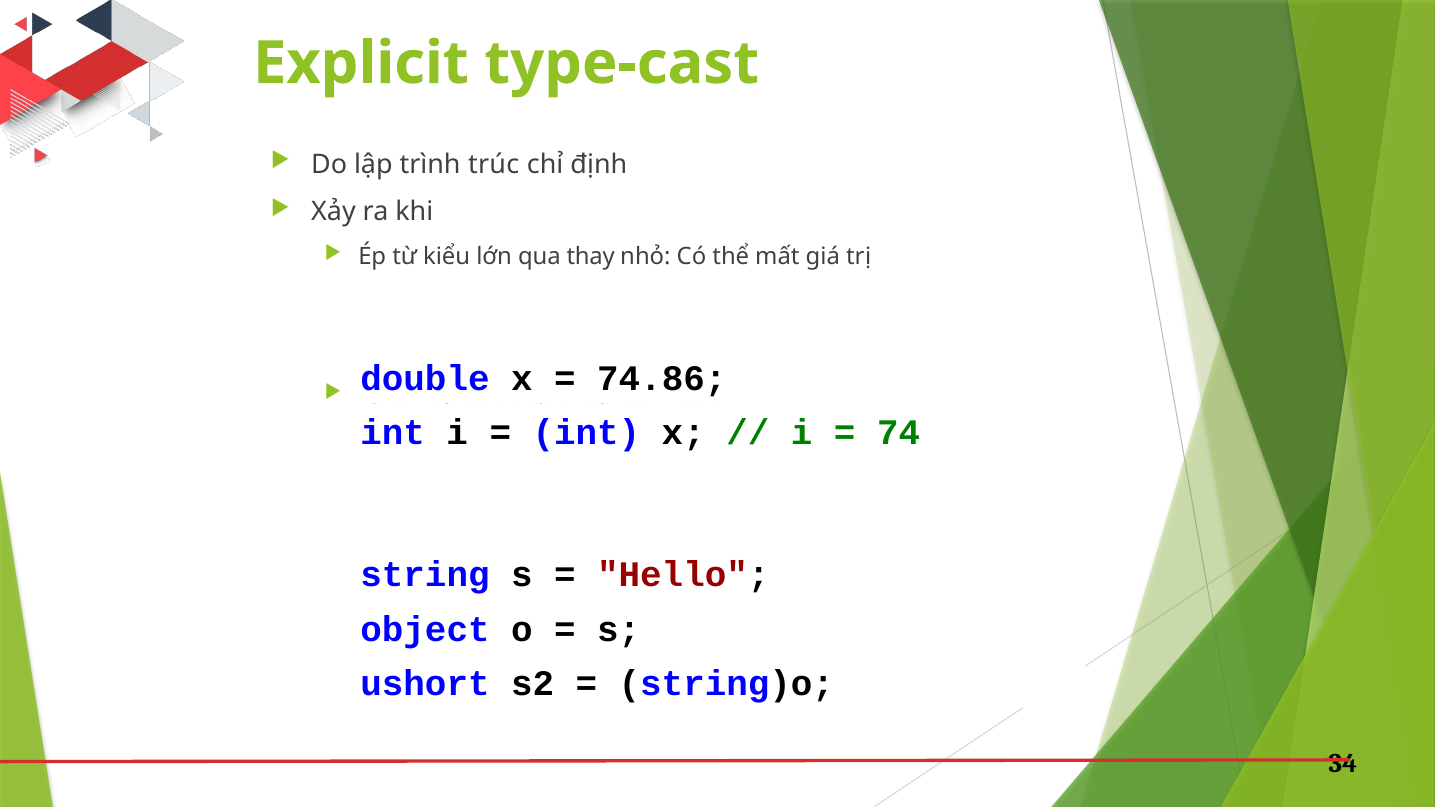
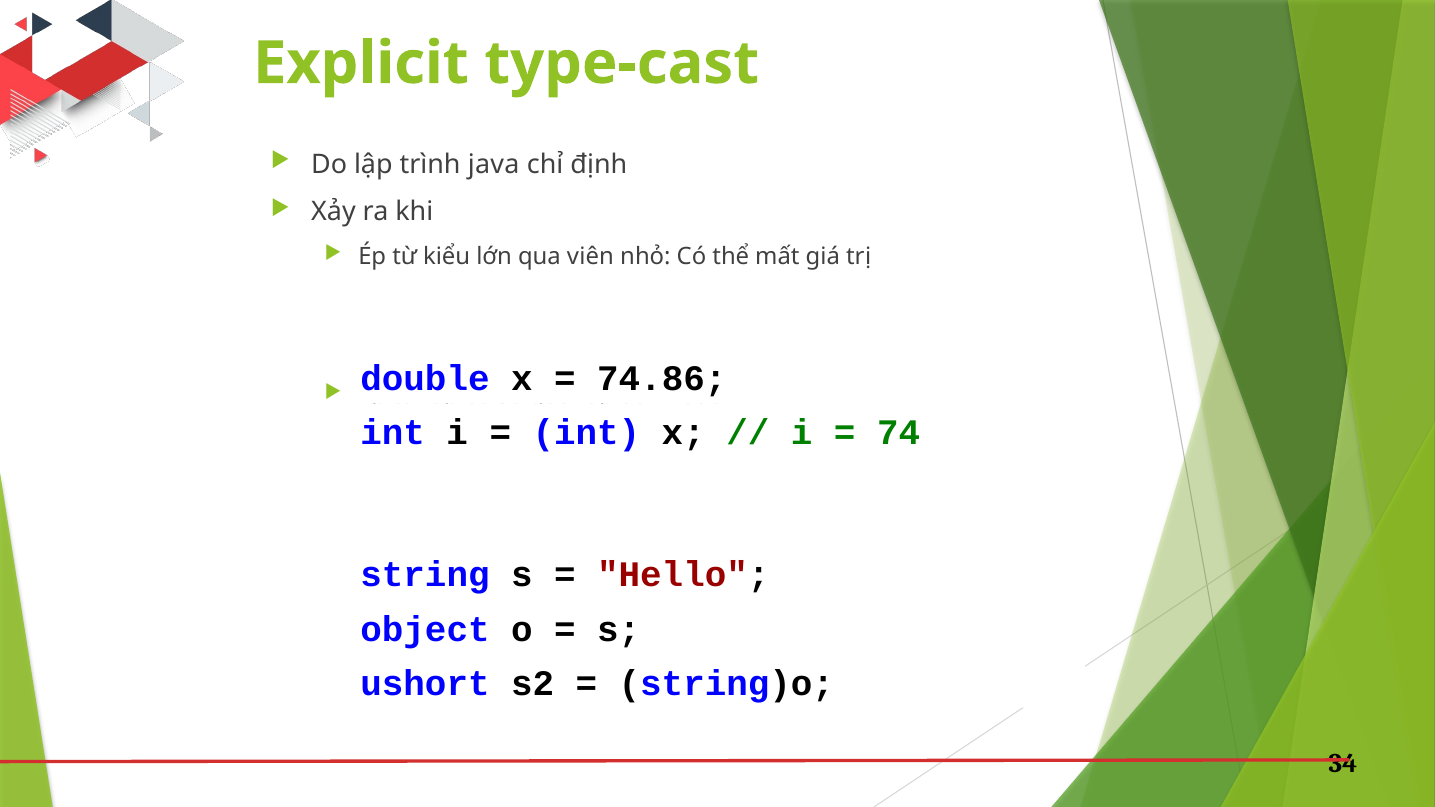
trúc: trúc -> java (494, 164)
thay: thay -> viên (590, 257)
